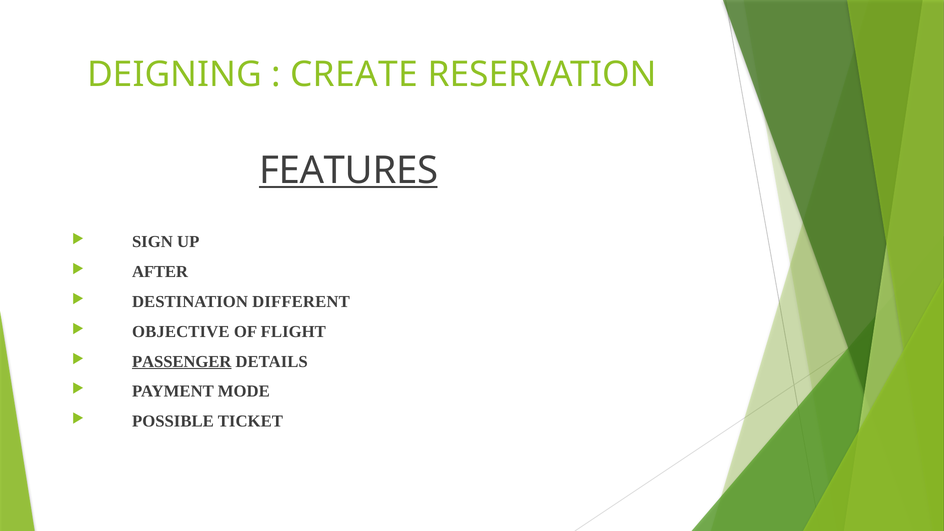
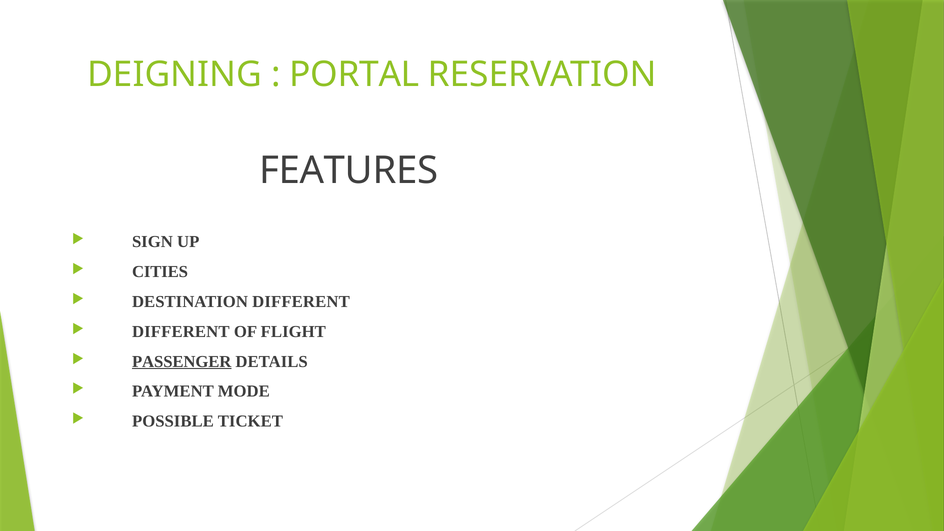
CREATE: CREATE -> PORTAL (354, 74)
FEATURES underline: present -> none (349, 171)
AFTER: AFTER -> CITIES (160, 272)
OBJECTIVE: OBJECTIVE -> DIFFERENT (181, 332)
